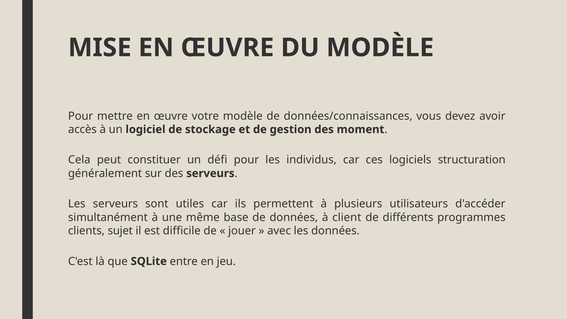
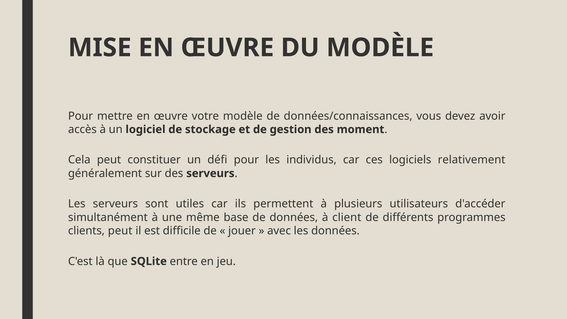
structuration: structuration -> relativement (472, 160)
clients sujet: sujet -> peut (120, 231)
